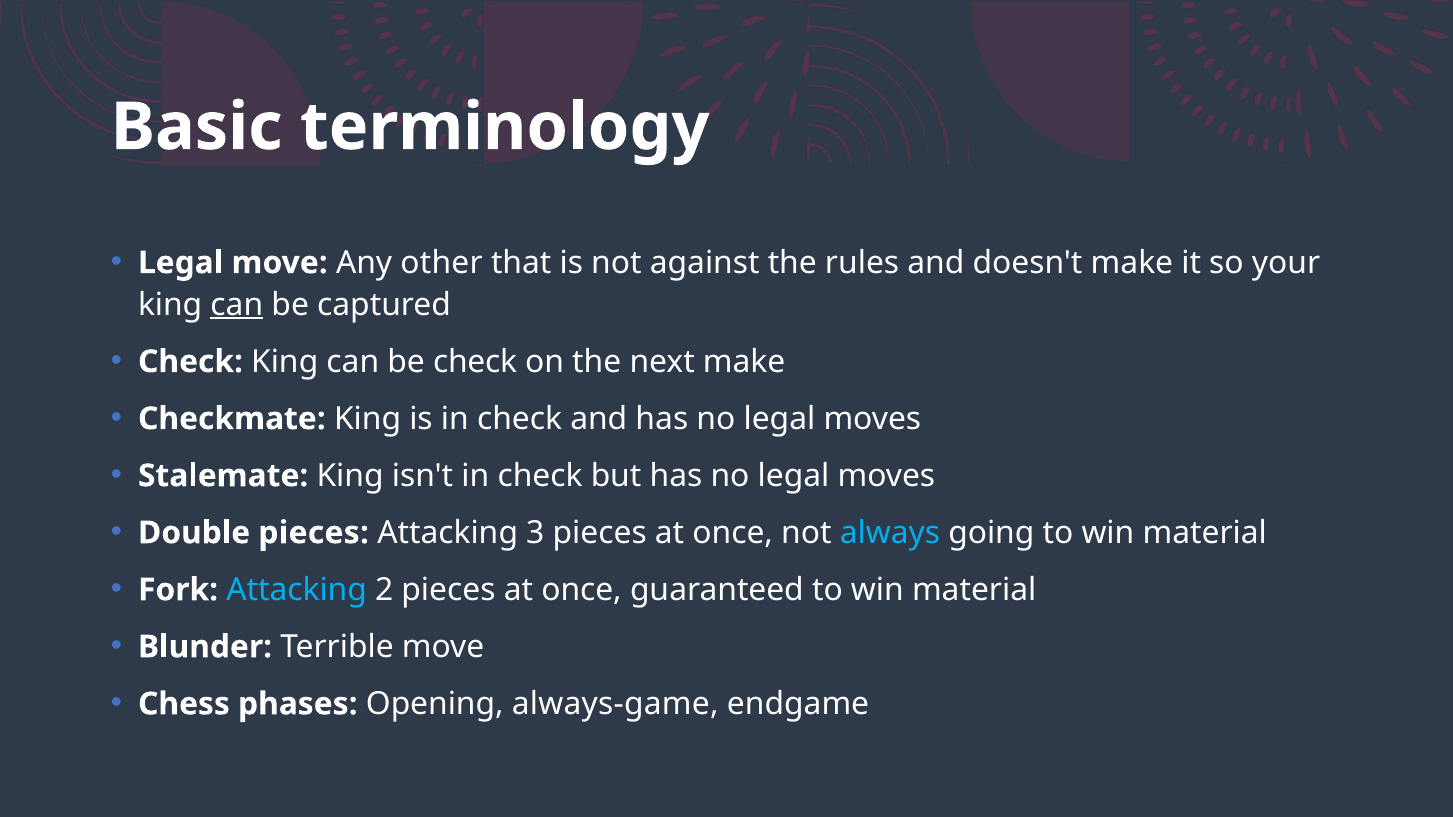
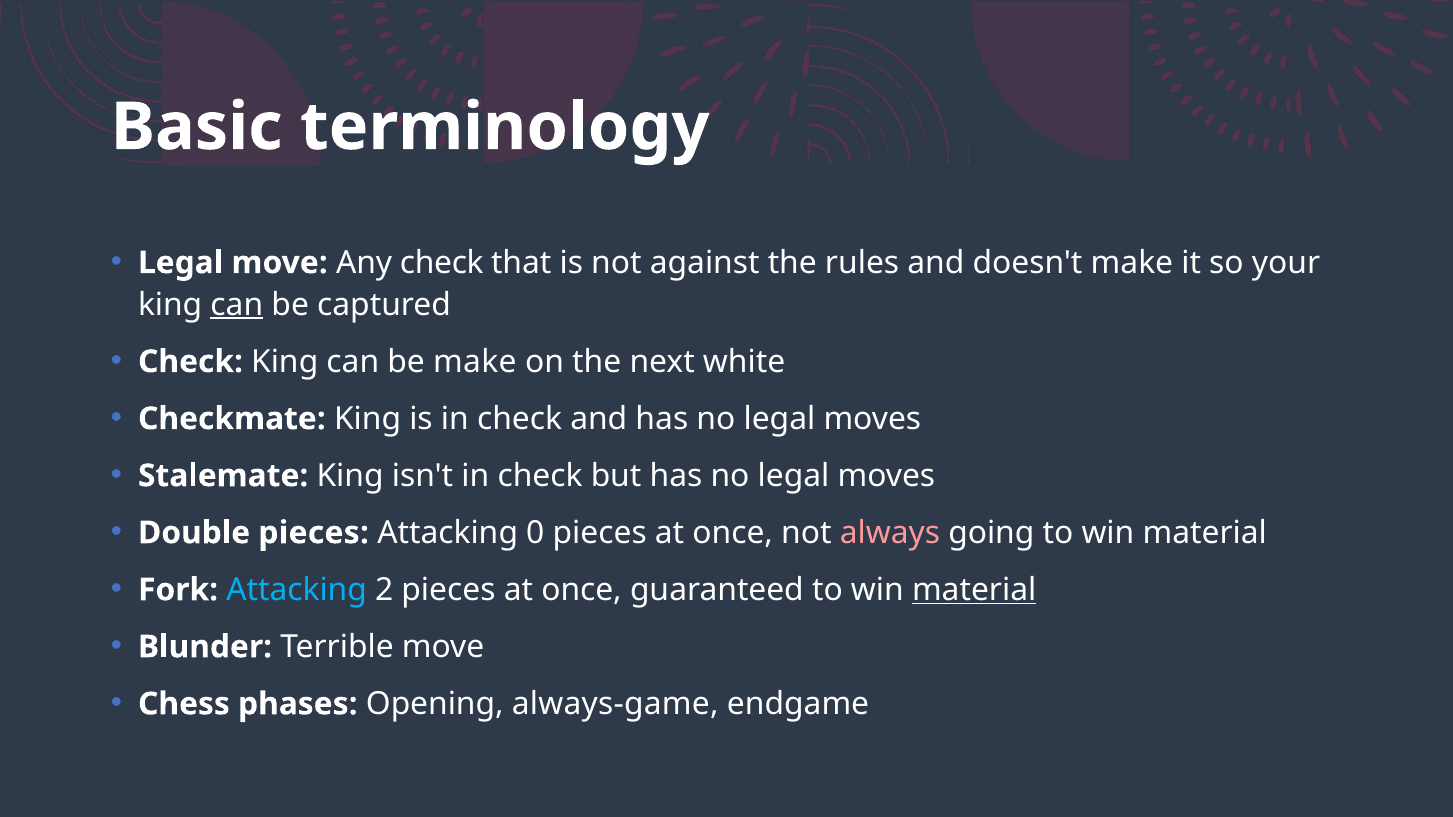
Any other: other -> check (442, 263)
be check: check -> make (475, 362)
next make: make -> white (744, 362)
3: 3 -> 0 (535, 533)
always colour: light blue -> pink (890, 533)
material underline: none -> present (974, 590)
